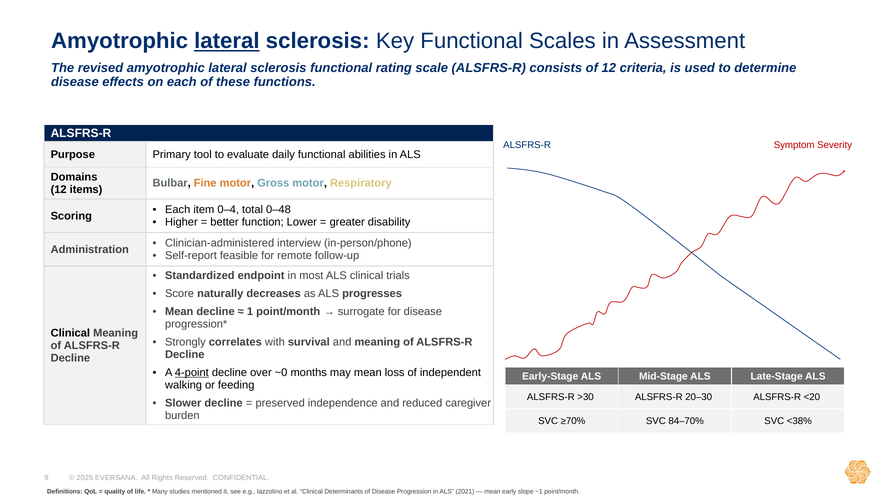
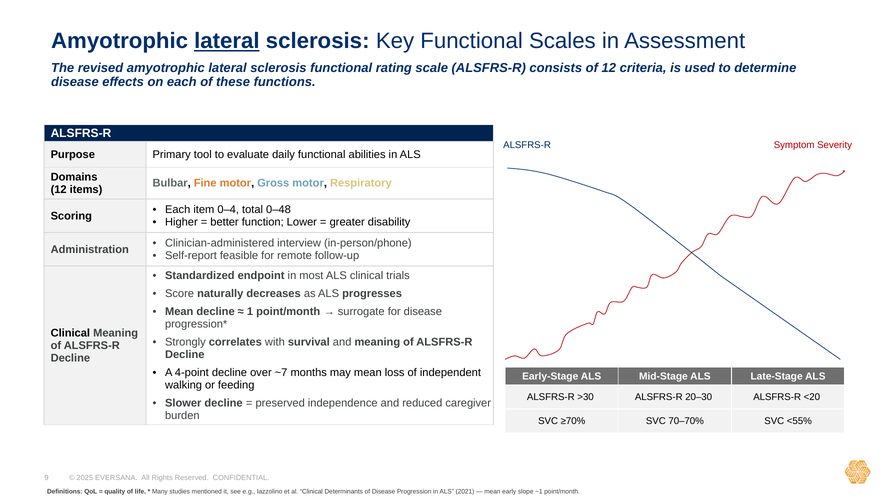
4-point underline: present -> none (192, 373)
~0: ~0 -> ~7 (281, 373)
84–70%: 84–70% -> 70–70% (686, 421)
<38%: <38% -> <55% (799, 421)
